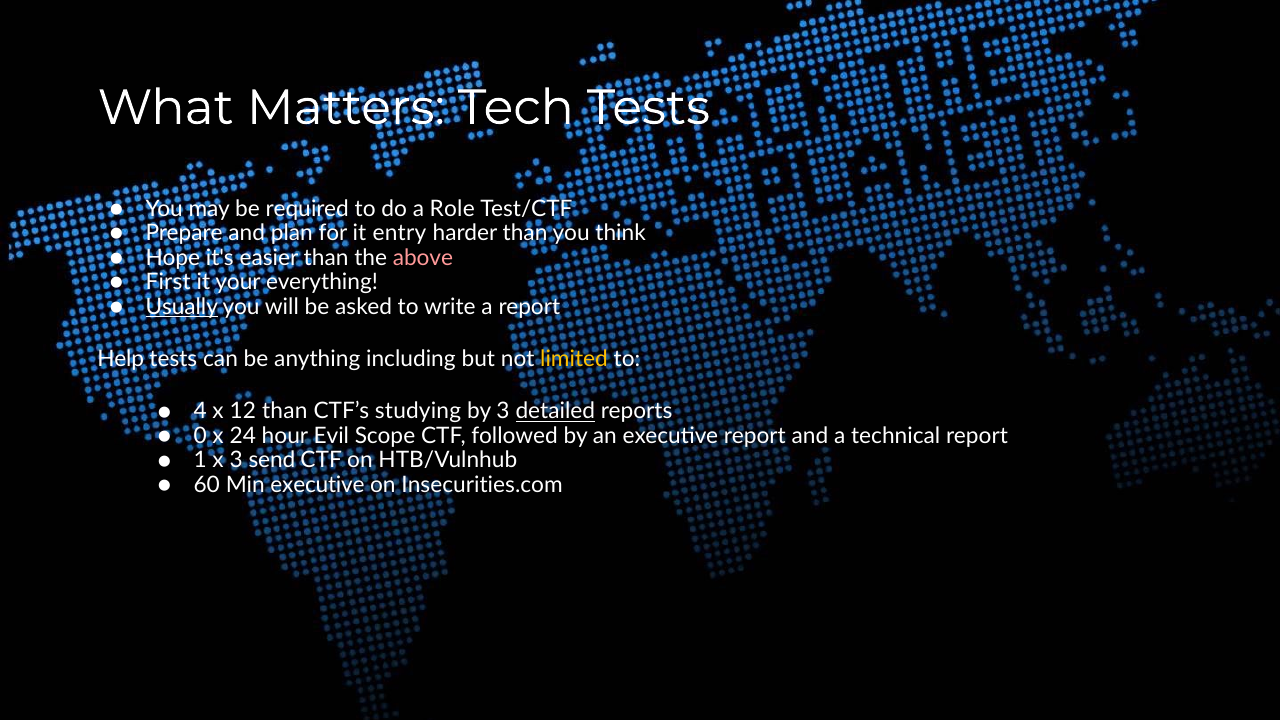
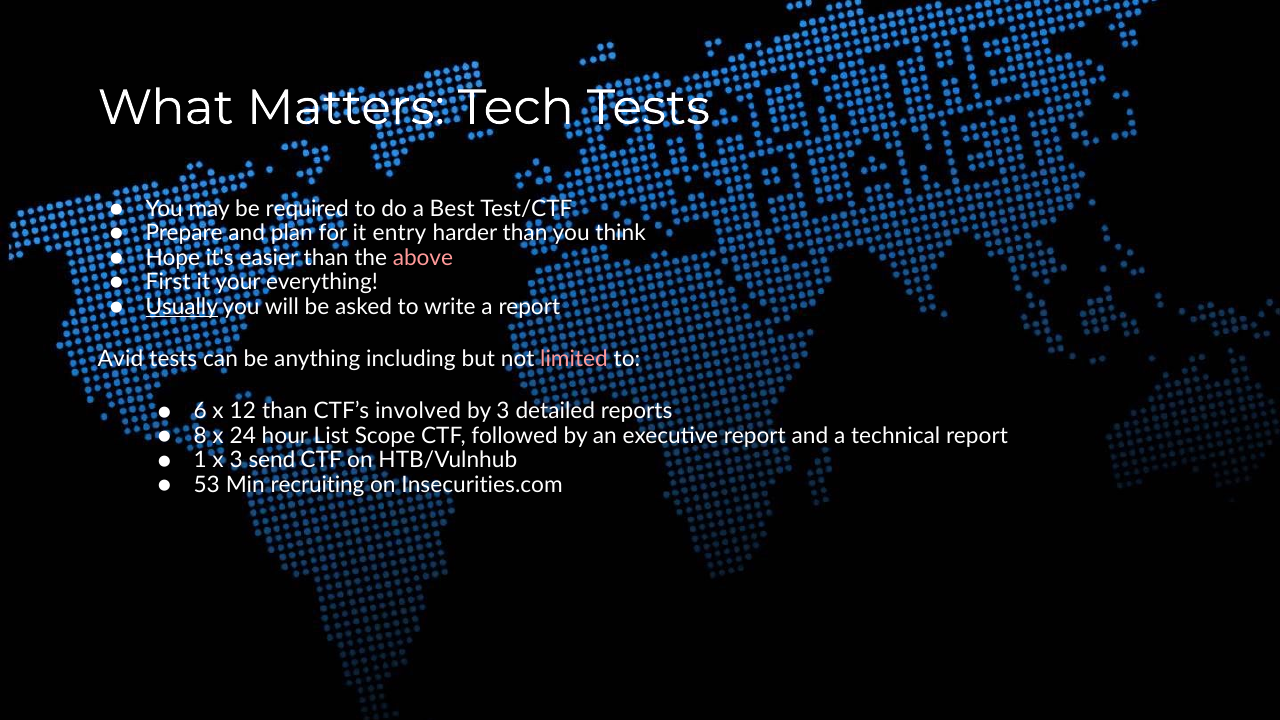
Role: Role -> Best (452, 209)
Help: Help -> Avid (121, 359)
limited colour: yellow -> pink (574, 359)
4: 4 -> 6 (200, 412)
studying: studying -> involved (418, 412)
detailed underline: present -> none (555, 412)
0: 0 -> 8 (200, 436)
Evil: Evil -> List (331, 436)
60: 60 -> 53 (207, 485)
Min executive: executive -> recruiting (318, 485)
